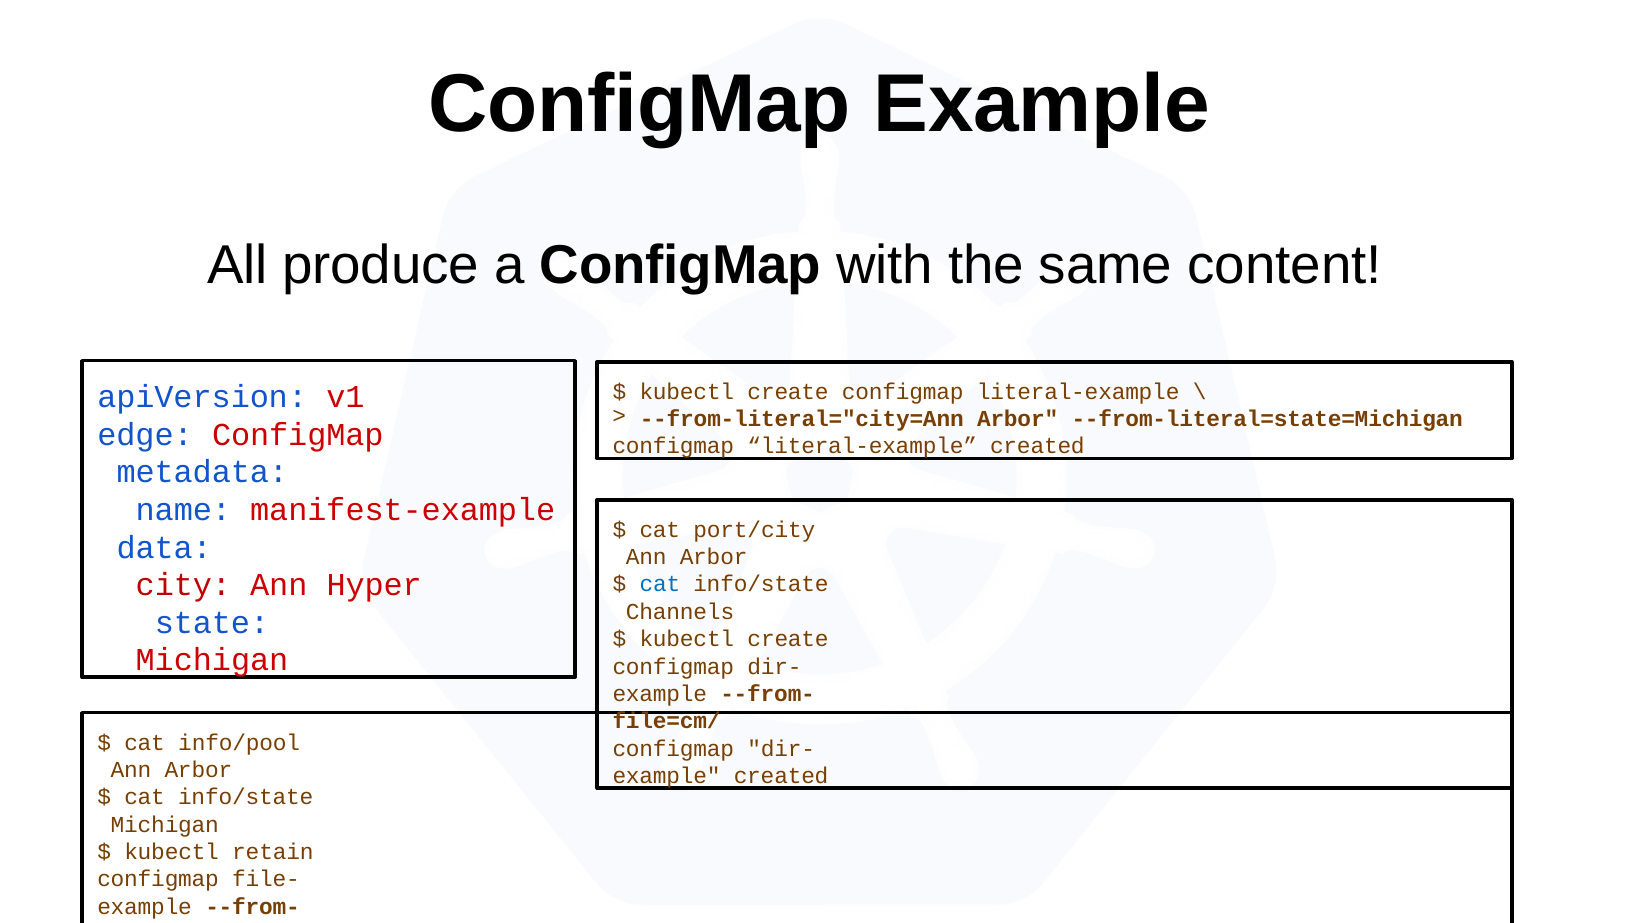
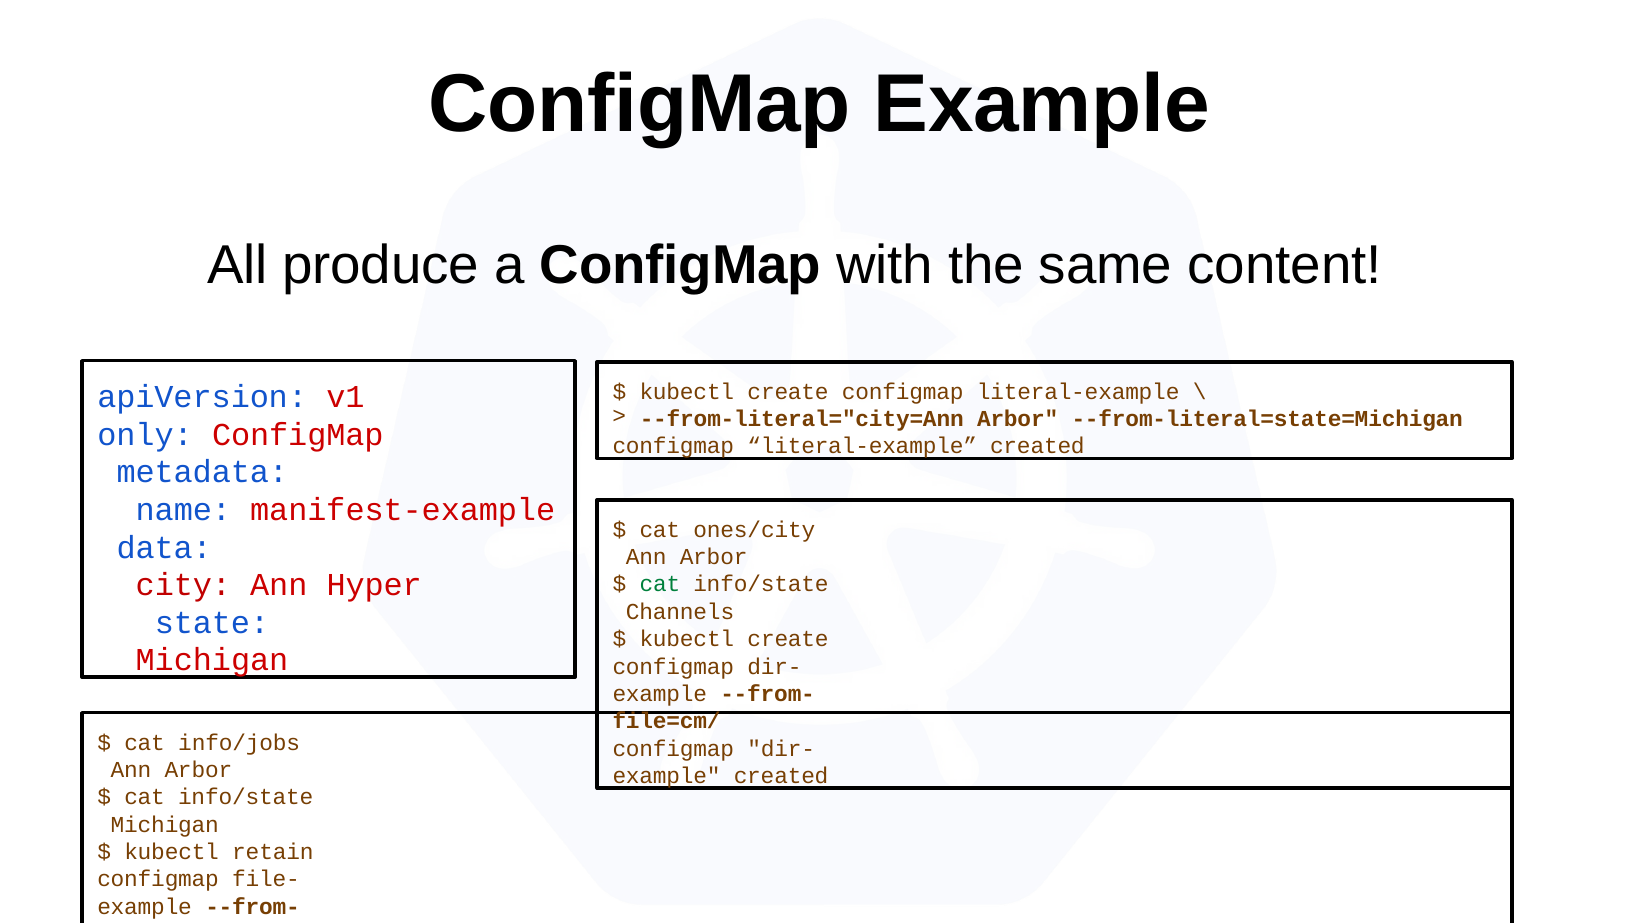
edge: edge -> only (145, 435)
port/city: port/city -> ones/city (754, 530)
cat colour: blue -> green (660, 584)
info/pool: info/pool -> info/jobs (239, 743)
